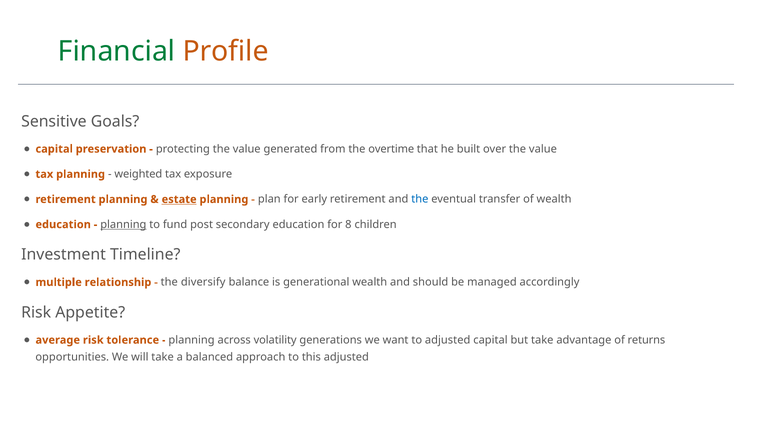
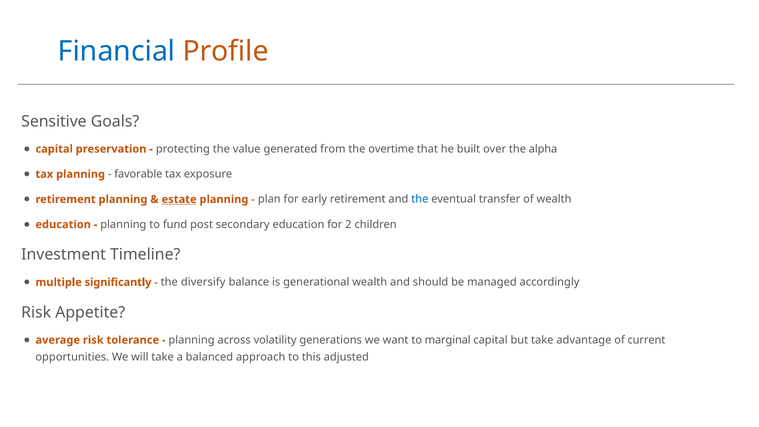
Financial colour: green -> blue (117, 51)
over the value: value -> alpha (543, 149)
weighted: weighted -> favorable (138, 174)
planning underline: present -> none (123, 224)
8: 8 -> 2 (348, 224)
relationship: relationship -> significantly (118, 282)
to adjusted: adjusted -> marginal (448, 340)
returns: returns -> current (646, 340)
